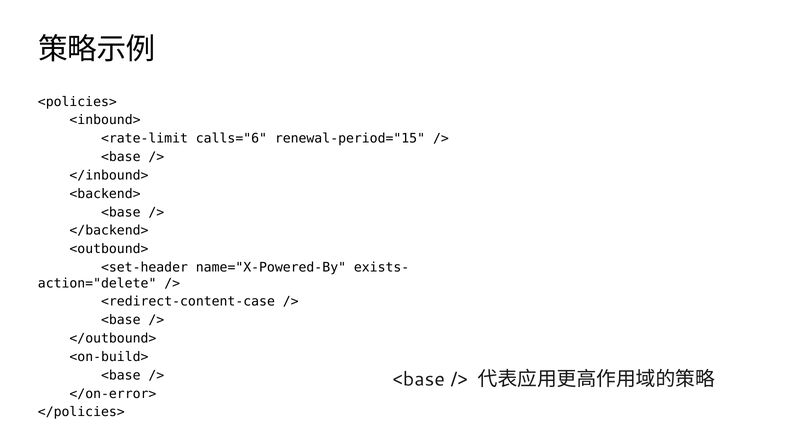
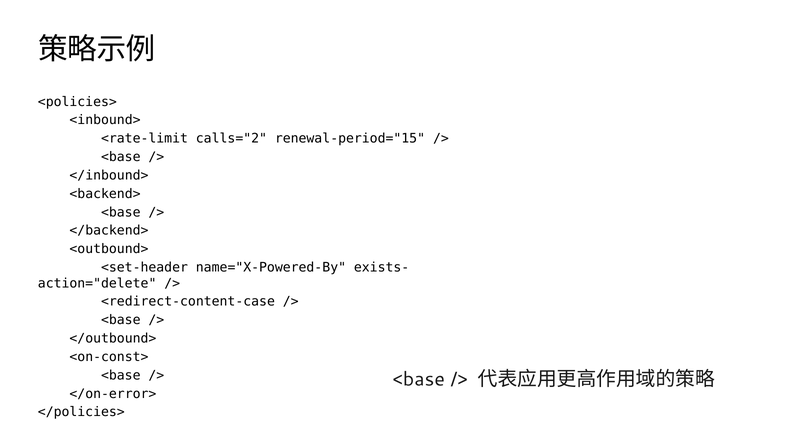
calls="6: calls="6 -> calls="2 (231, 139)
<on-build>: <on-build> -> <on-const> (109, 357)
